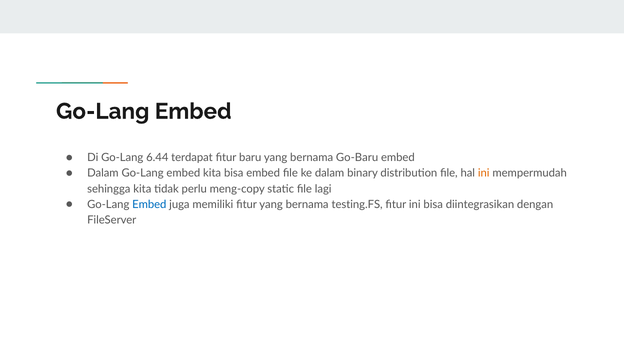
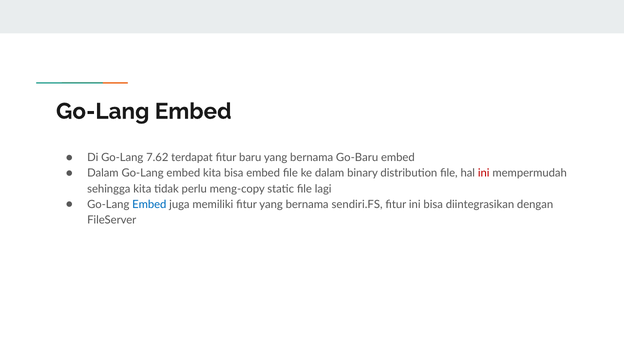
6.44: 6.44 -> 7.62 (157, 158)
ini colour: orange -> red (484, 173)
testing.FS: testing.FS -> sendiri.FS (357, 204)
